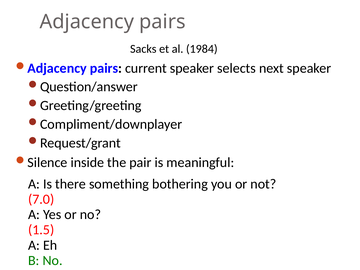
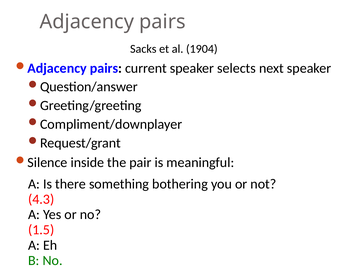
1984: 1984 -> 1904 (202, 49)
7.0: 7.0 -> 4.3 (41, 199)
